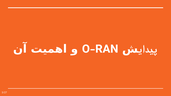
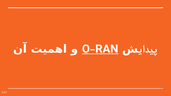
O-RAN underline: none -> present (100, 49)
